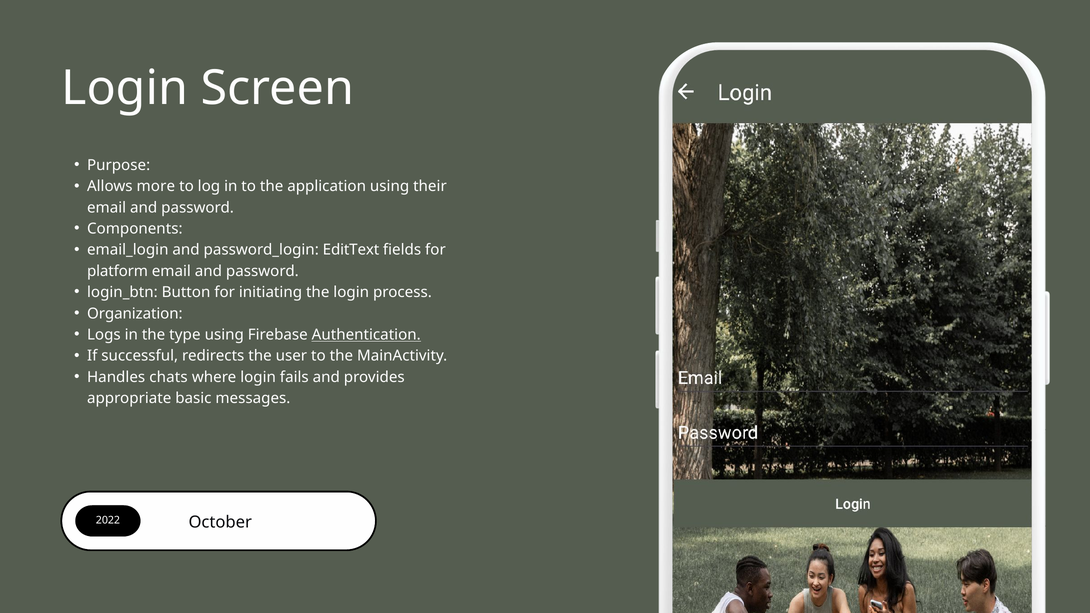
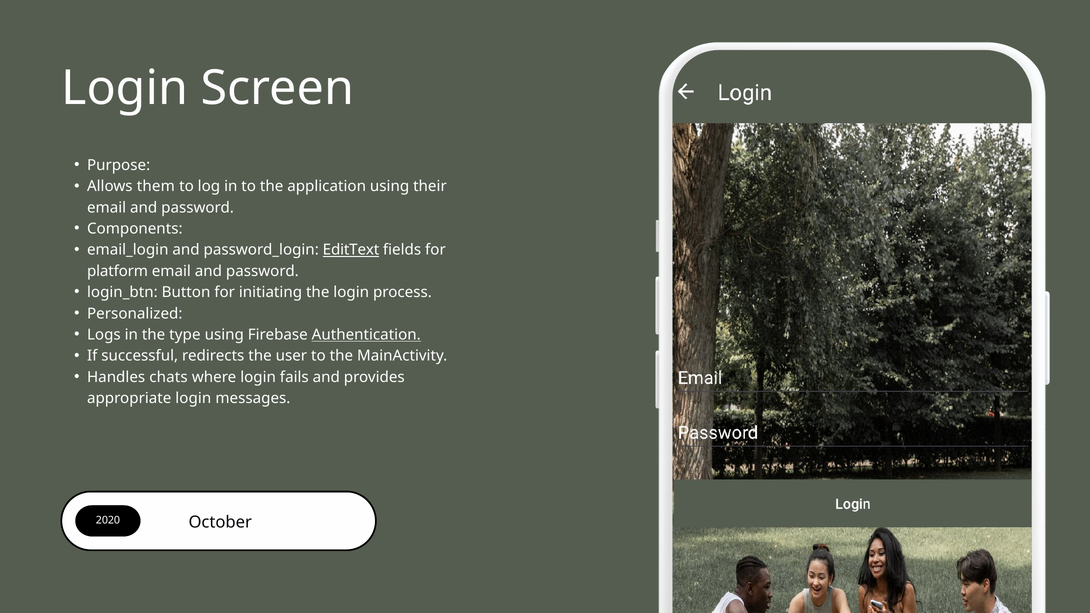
more: more -> them (156, 186)
EditText underline: none -> present (351, 250)
Organization: Organization -> Personalized (135, 314)
appropriate basic: basic -> login (193, 398)
2022: 2022 -> 2020 (108, 521)
